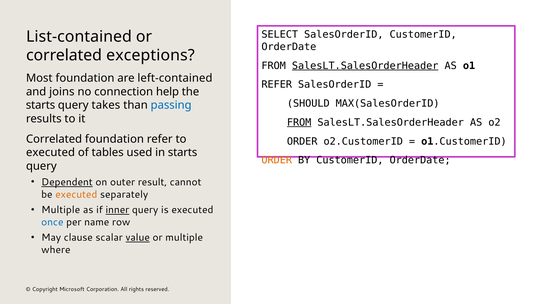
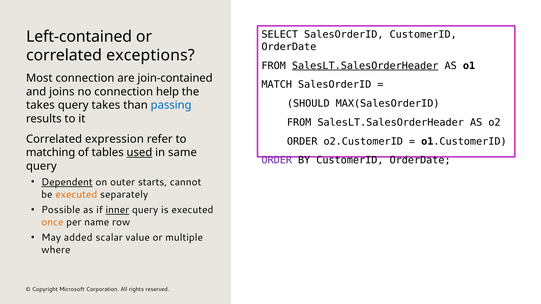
List-contained: List-contained -> Left-contained (79, 37)
Most foundation: foundation -> connection (85, 78)
left-contained: left-contained -> join-contained (175, 78)
REFER: REFER -> MATCH (277, 85)
starts: starts -> takes (40, 105)
FROM underline: present -> none (299, 123)
Correlated foundation: foundation -> expression (114, 139)
executed: executed -> matching (51, 153)
used underline: none -> present (139, 153)
in starts: starts -> same (182, 153)
ORDER colour: orange -> purple (277, 160)
result: result -> starts (152, 182)
Multiple: Multiple -> Possible (61, 210)
once colour: blue -> orange (52, 222)
clause: clause -> added (78, 238)
value underline: present -> none (138, 238)
